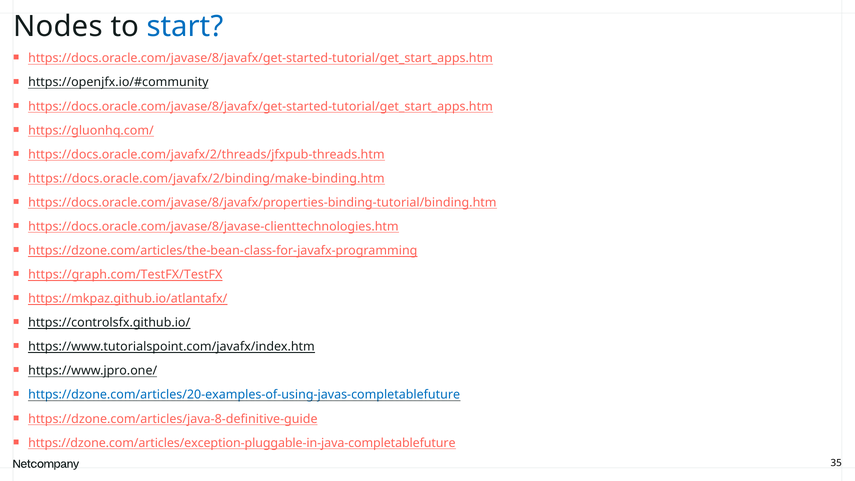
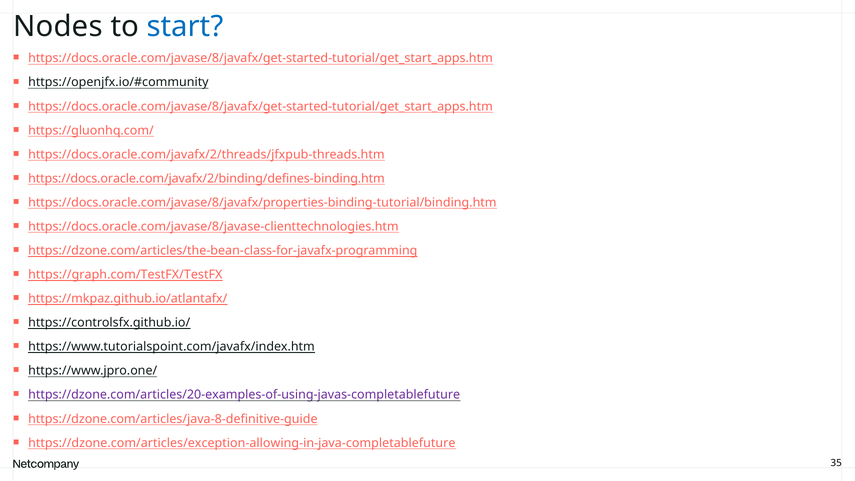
https://docs.oracle.com/javafx/2/binding/make-binding.htm: https://docs.oracle.com/javafx/2/binding/make-binding.htm -> https://docs.oracle.com/javafx/2/binding/defines-binding.htm (206, 178)
https://dzone.com/articles/20-examples-of-using-javas-completablefuture colour: blue -> purple (244, 395)
https://dzone.com/articles/exception-pluggable-in-java-completablefuture: https://dzone.com/articles/exception-pluggable-in-java-completablefuture -> https://dzone.com/articles/exception-allowing-in-java-completablefuture (242, 443)
